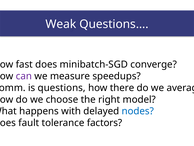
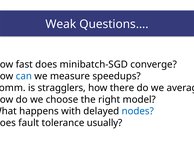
can colour: purple -> blue (24, 76)
questions: questions -> stragglers (62, 88)
factors: factors -> usually (105, 122)
